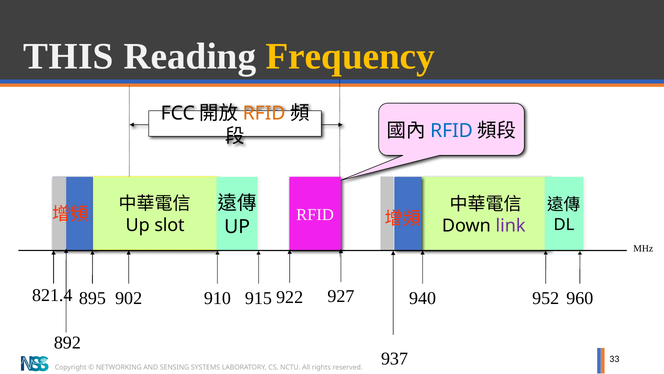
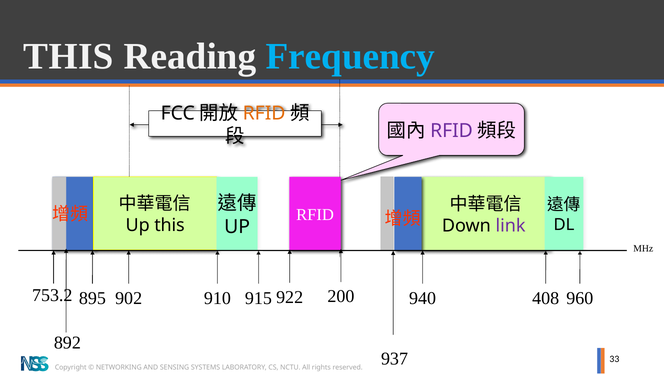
Frequency colour: yellow -> light blue (350, 57)
RFID colour: blue -> purple (452, 130)
Up slot: slot -> this (169, 225)
821.4: 821.4 -> 753.2 (52, 295)
927: 927 -> 200 (341, 296)
952: 952 -> 408 (546, 298)
